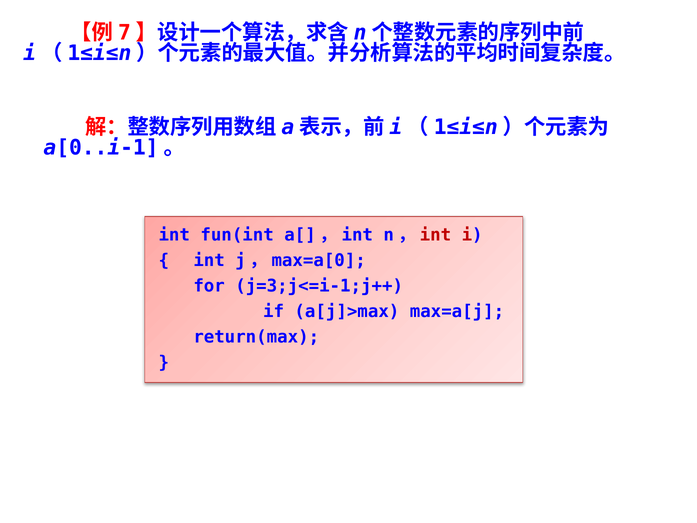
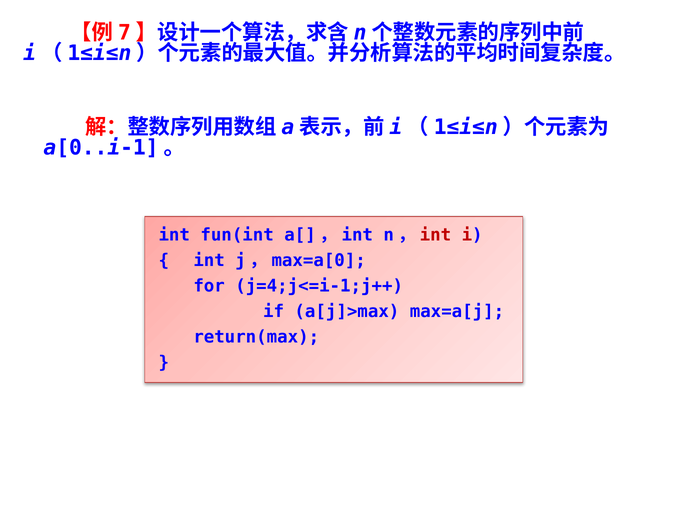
j=3;j<=i-1;j++: j=3;j<=i-1;j++ -> j=4;j<=i-1;j++ (319, 286)
